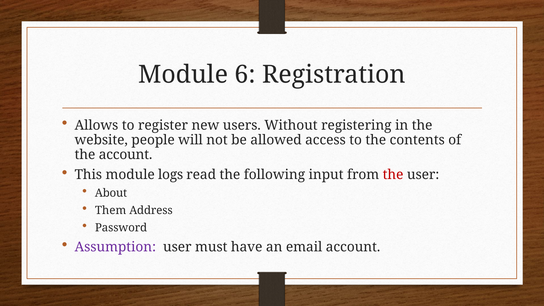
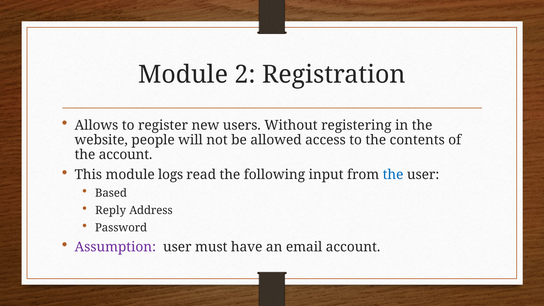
6: 6 -> 2 (245, 75)
the colour: red -> blue (393, 175)
About: About -> Based (111, 193)
Them: Them -> Reply (111, 210)
